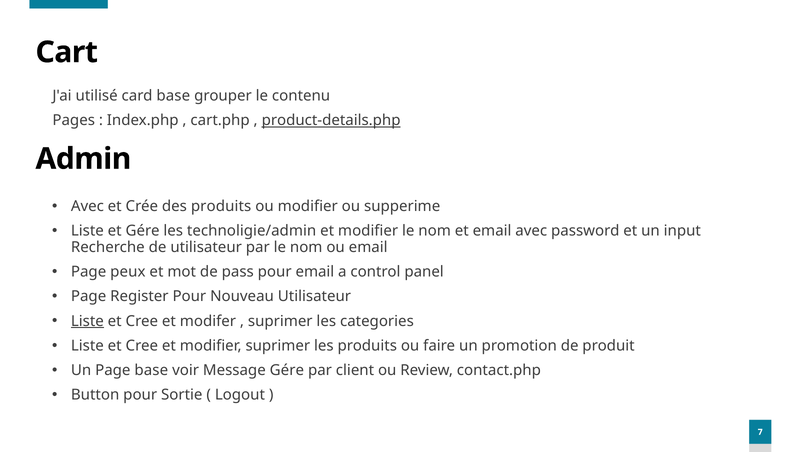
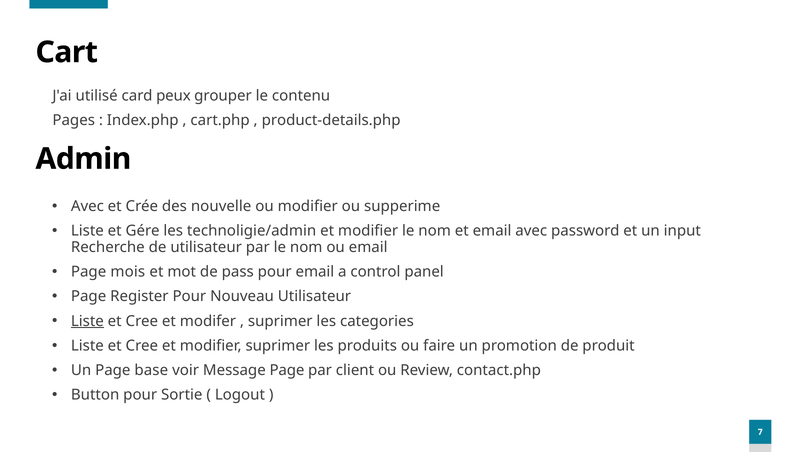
card base: base -> peux (173, 96)
product-details.php underline: present -> none (331, 120)
des produits: produits -> nouvelle (221, 206)
peux: peux -> mois (128, 272)
Message Gére: Gére -> Page (287, 371)
